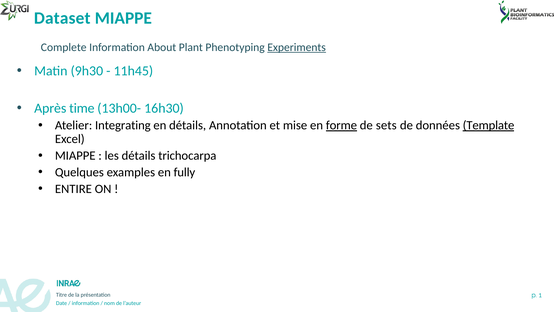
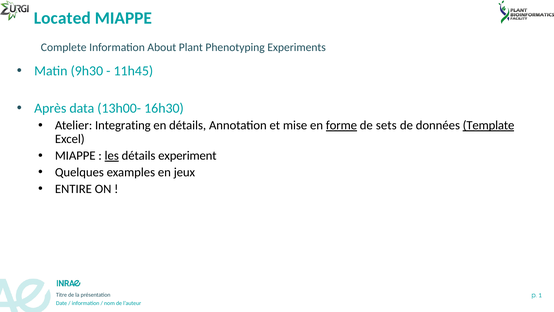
Dataset: Dataset -> Located (62, 18)
Experiments underline: present -> none (297, 47)
time: time -> data (82, 108)
les underline: none -> present (112, 155)
trichocarpa: trichocarpa -> experiment (187, 155)
fully: fully -> jeux (184, 172)
